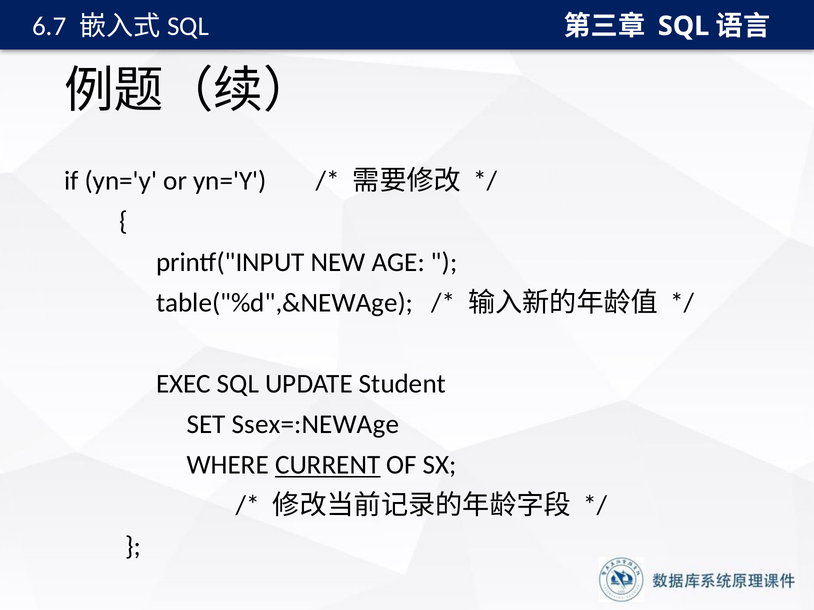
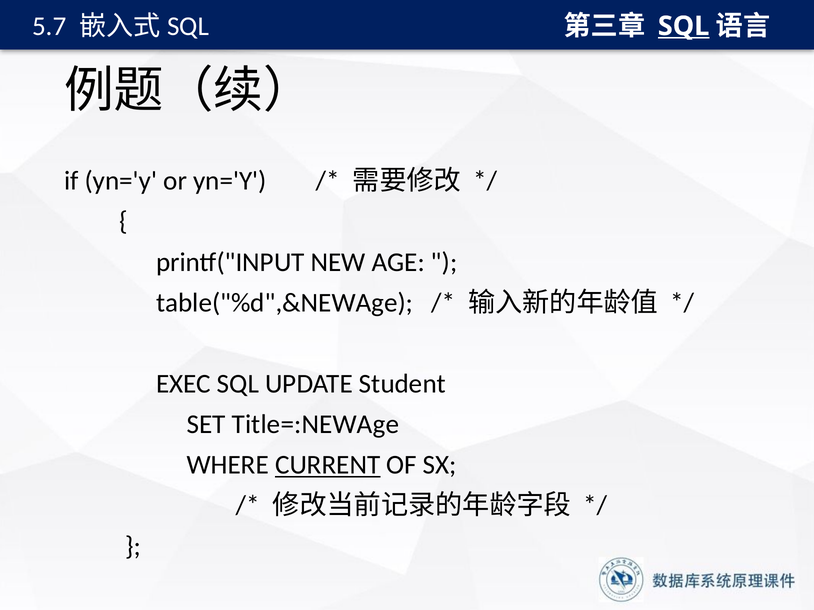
6.7: 6.7 -> 5.7 (49, 27)
SQL underline: none -> present (684, 26)
Ssex=:NEWAge: Ssex=:NEWAge -> Title=:NEWAge (315, 425)
